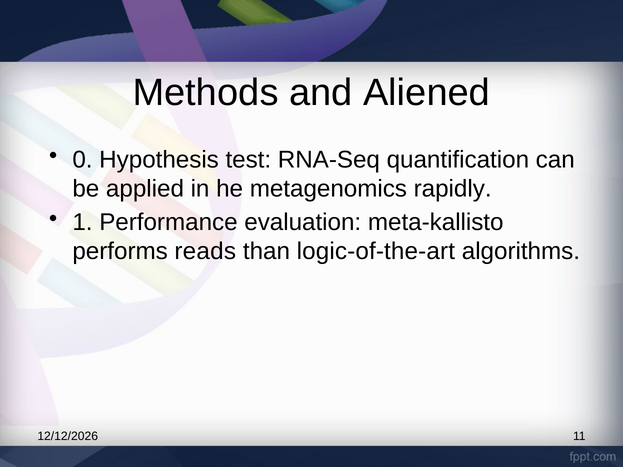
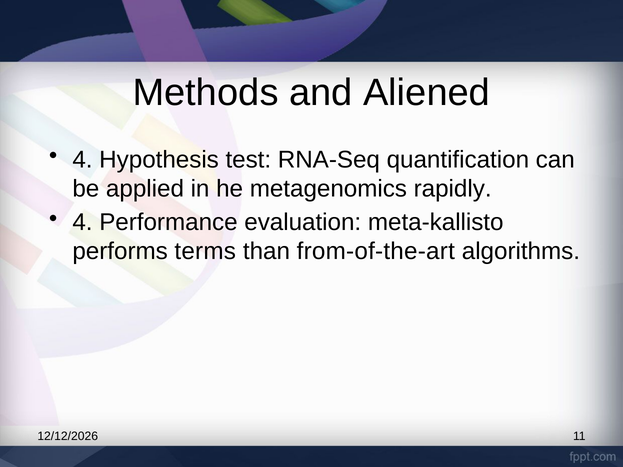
0: 0 -> 4 (83, 160)
1: 1 -> 4 (83, 223)
reads: reads -> terms (205, 252)
logic-of-the-art: logic-of-the-art -> from-of-the-art (376, 252)
